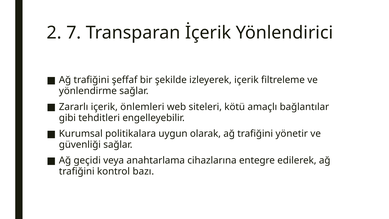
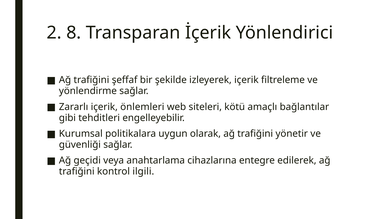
7: 7 -> 8 (74, 33)
bazı: bazı -> ilgili (143, 171)
